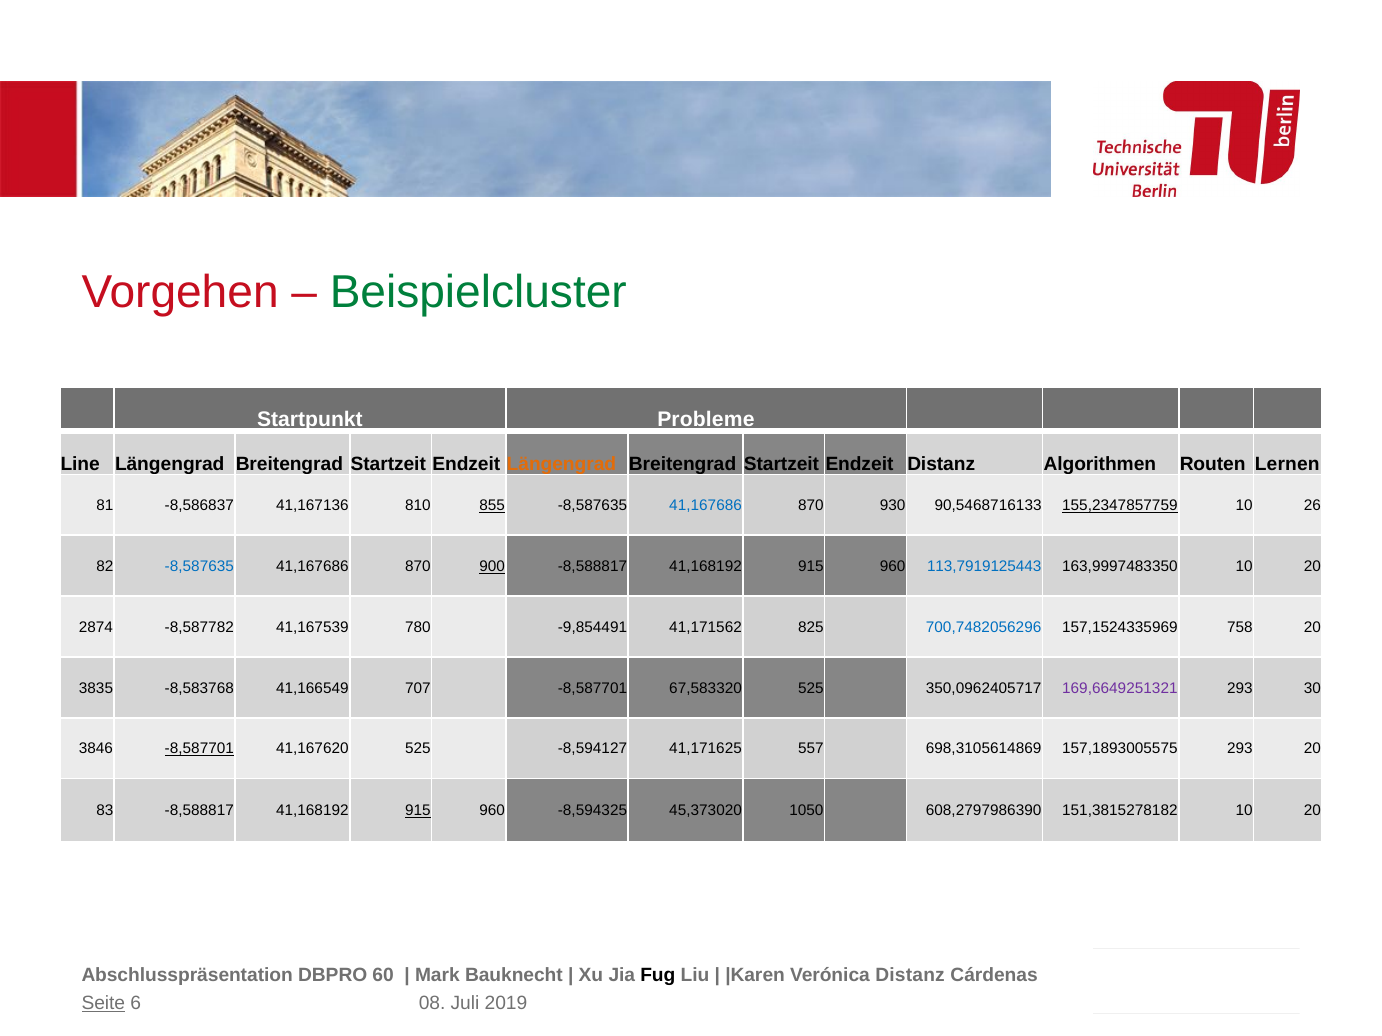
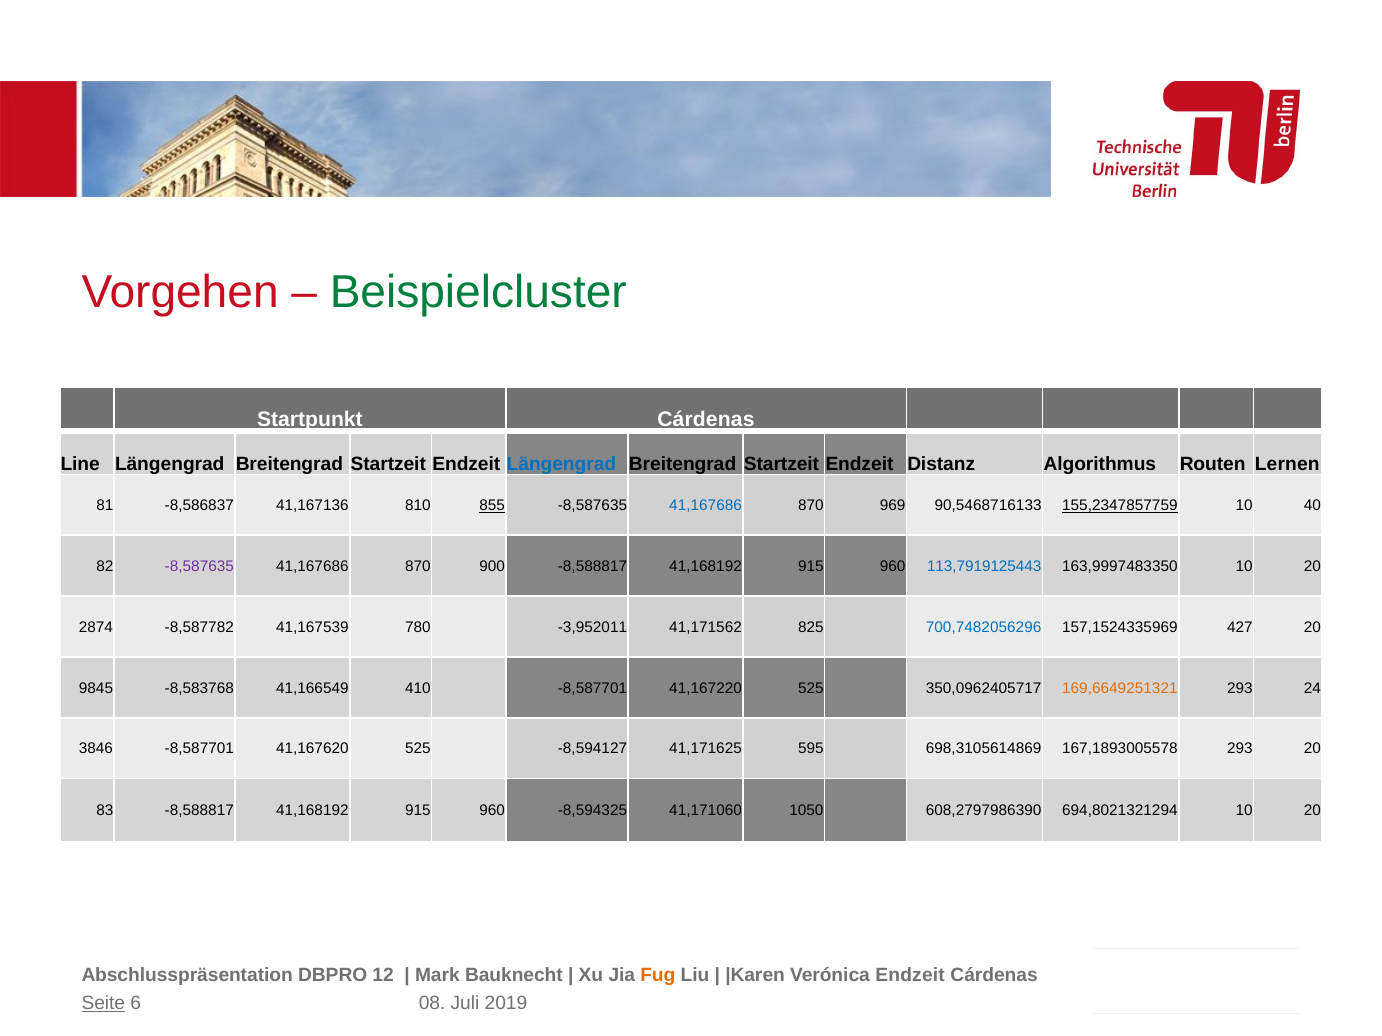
Startpunkt Probleme: Probleme -> Cárdenas (706, 420)
Längengrad colour: orange -> blue (561, 464)
Algorithmen: Algorithmen -> Algorithmus (1100, 464)
930: 930 -> 969 (893, 506)
26: 26 -> 40 (1312, 506)
-8,587635 colour: blue -> purple (199, 567)
900 underline: present -> none (492, 567)
-9,854491: -9,854491 -> -3,952011 (592, 628)
758: 758 -> 427 (1240, 628)
3835: 3835 -> 9845 (96, 688)
707: 707 -> 410 (418, 688)
67,583320: 67,583320 -> 41,167220 (706, 688)
169,6649251321 colour: purple -> orange (1120, 688)
30: 30 -> 24 (1312, 688)
-8,587701 underline: present -> none (199, 749)
557: 557 -> 595 (811, 749)
157,1893005575: 157,1893005575 -> 167,1893005578 (1120, 749)
915 underline: present -> none (418, 811)
45,373020: 45,373020 -> 41,171060 (706, 811)
151,3815278182: 151,3815278182 -> 694,8021321294 (1120, 811)
60: 60 -> 12 (383, 976)
Fug colour: black -> orange (658, 976)
Verónica Distanz: Distanz -> Endzeit (910, 976)
